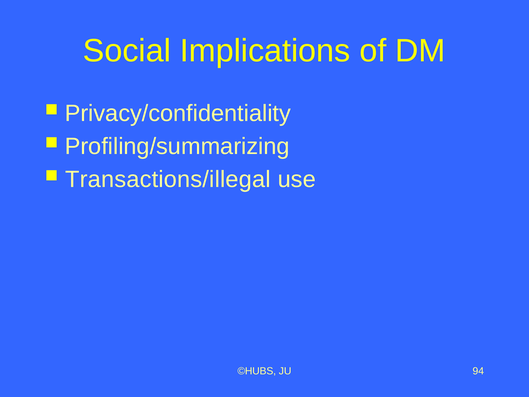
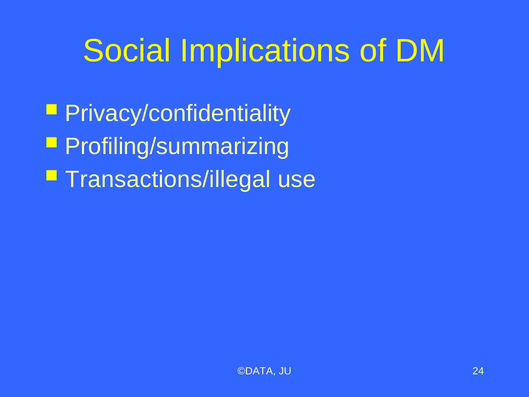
©HUBS: ©HUBS -> ©DATA (257, 371)
94: 94 -> 24 (478, 371)
